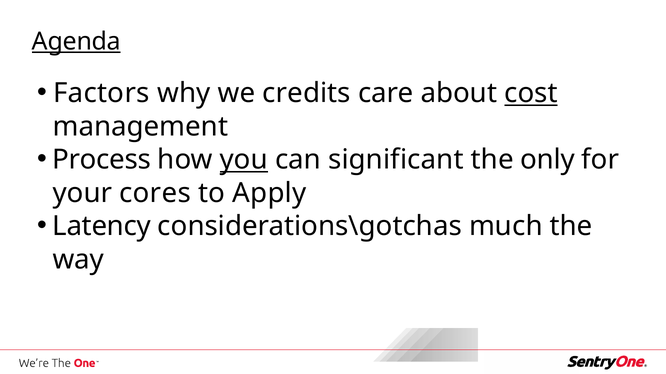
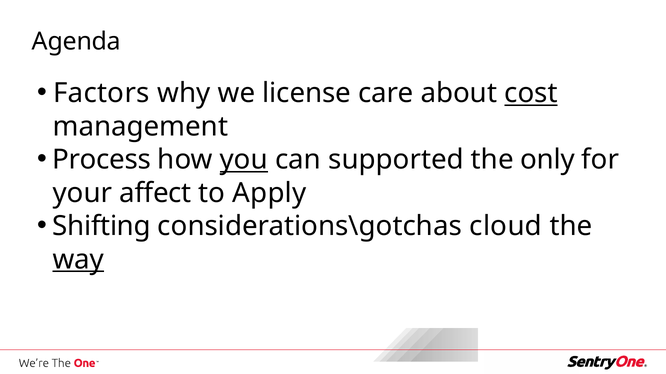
Agenda underline: present -> none (76, 42)
credits: credits -> license (307, 93)
significant: significant -> supported (396, 160)
cores: cores -> affect (155, 193)
Latency: Latency -> Shifting (102, 227)
much: much -> cloud (506, 227)
way underline: none -> present (78, 260)
